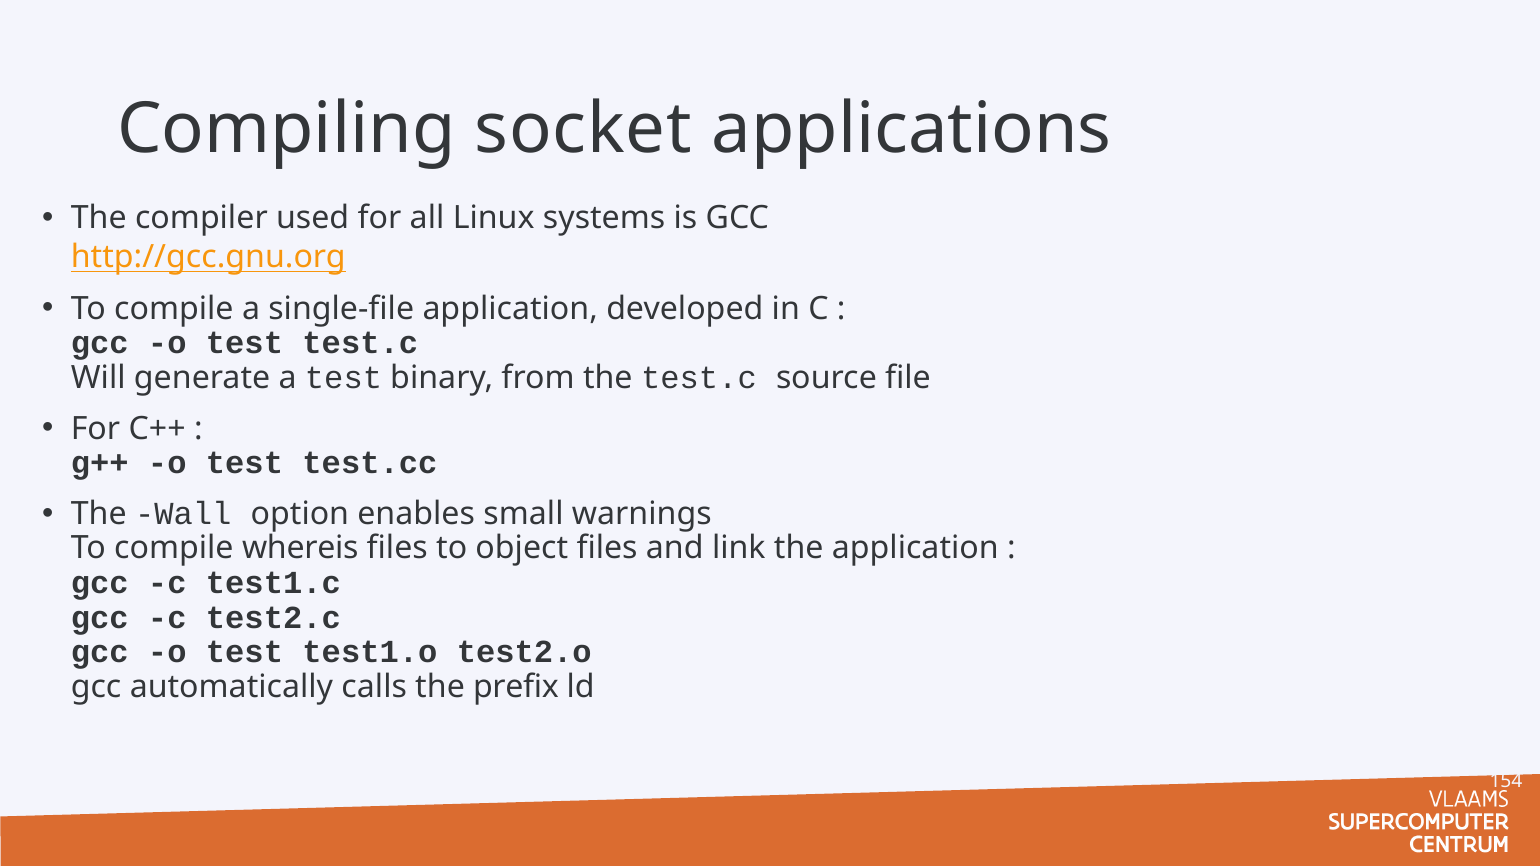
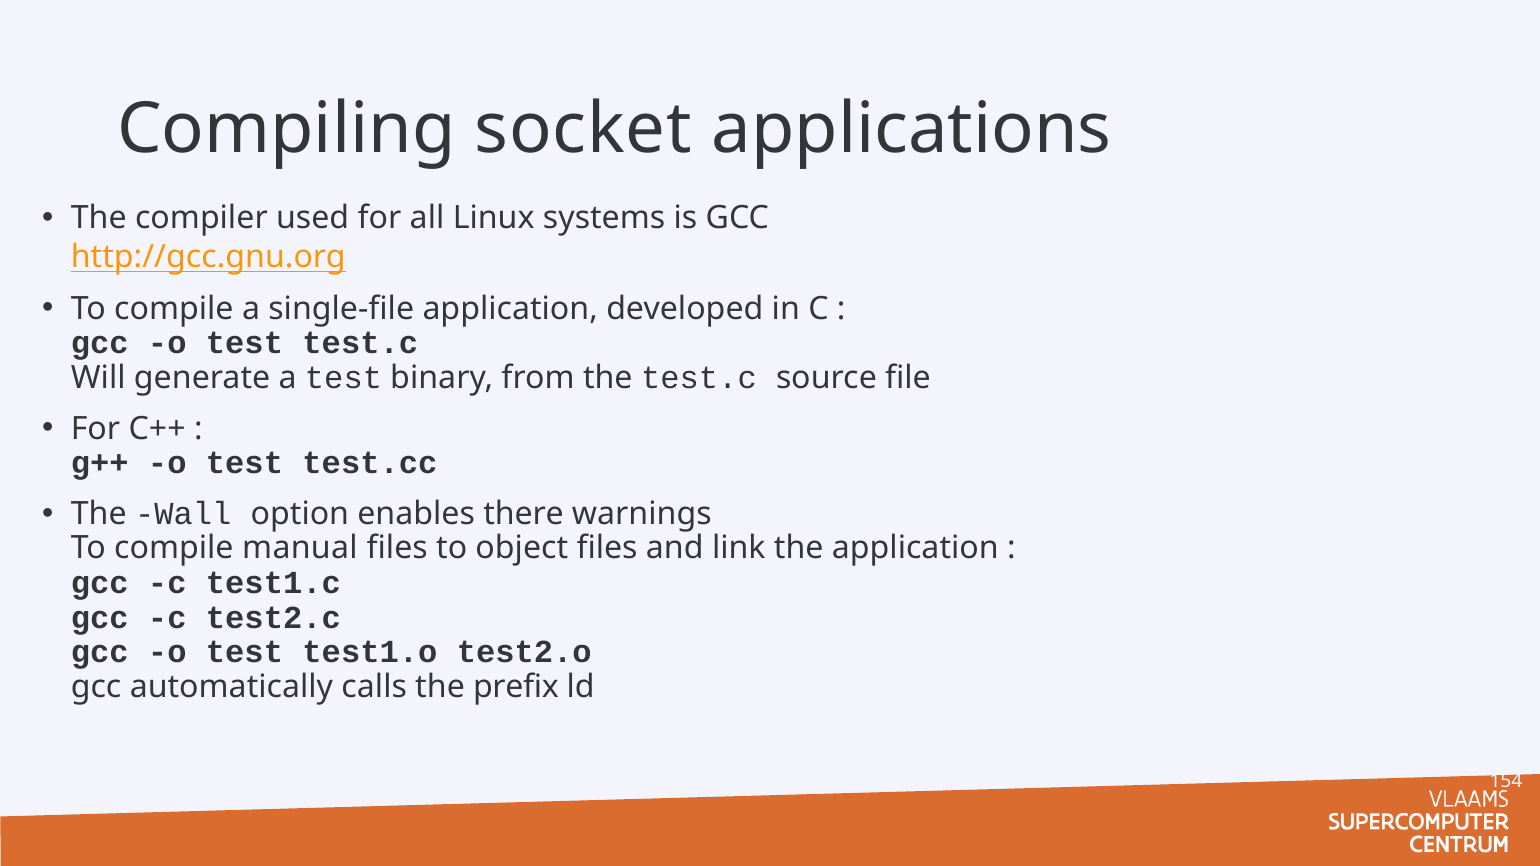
small: small -> there (524, 514)
whereis: whereis -> manual (300, 549)
